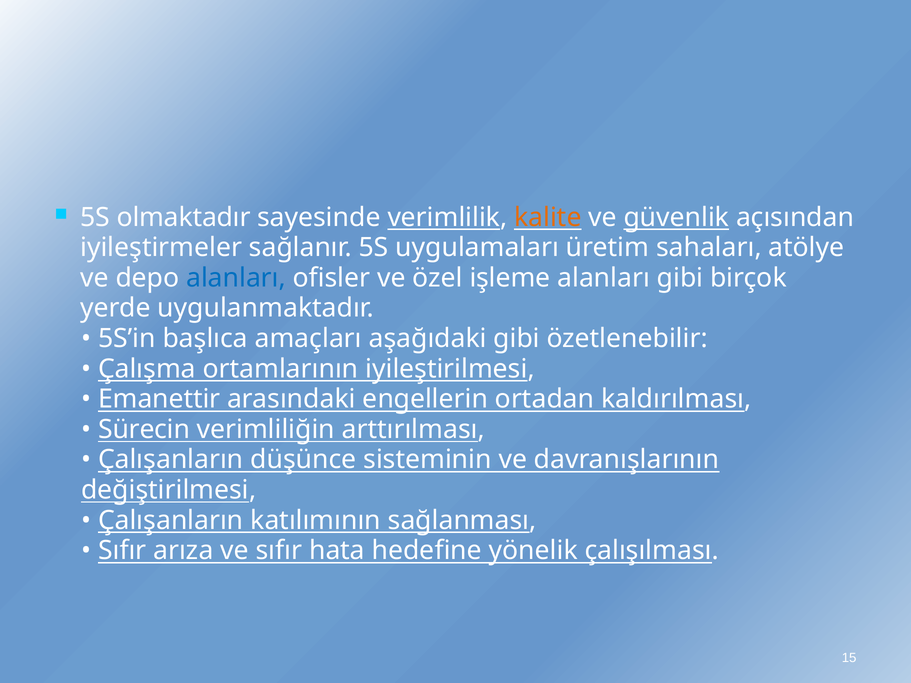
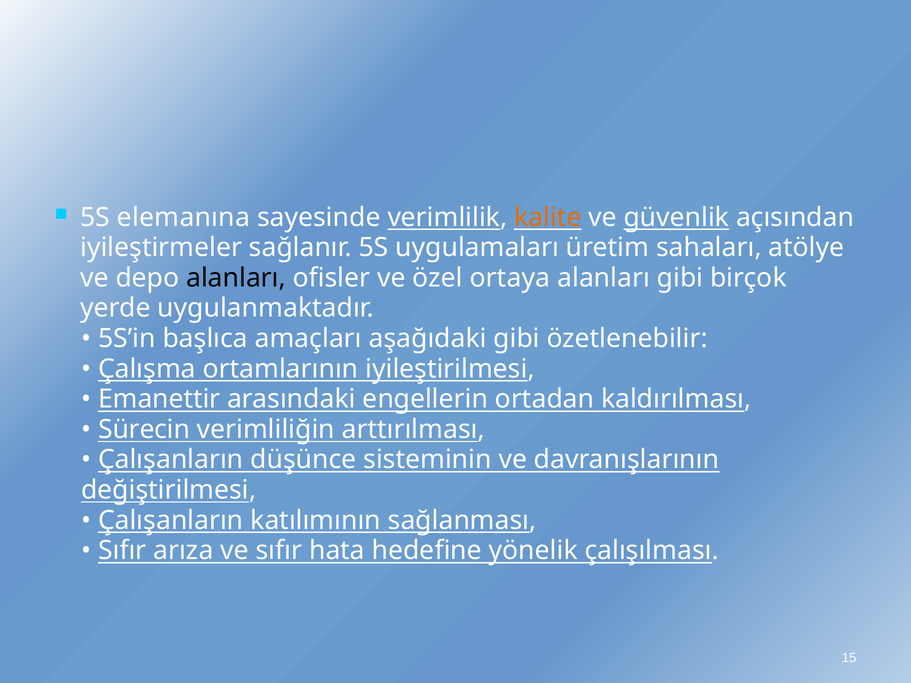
olmaktadır: olmaktadır -> elemanına (183, 217)
alanları colour: blue -> black (236, 278)
işleme: işleme -> ortaya (510, 278)
